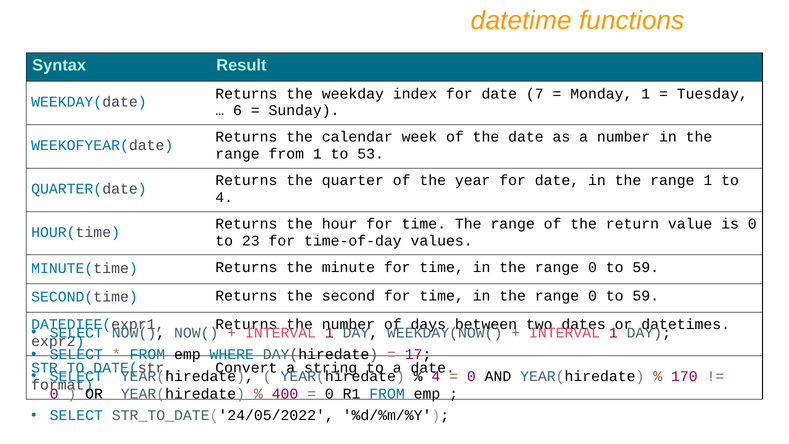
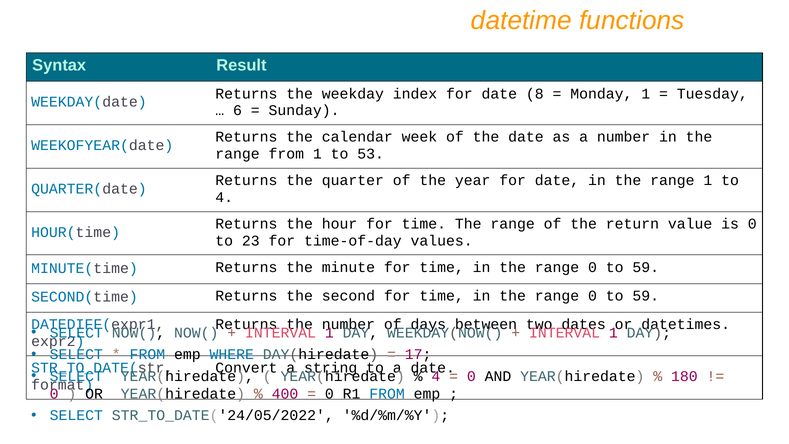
7: 7 -> 8 (535, 94)
170: 170 -> 180 (684, 376)
